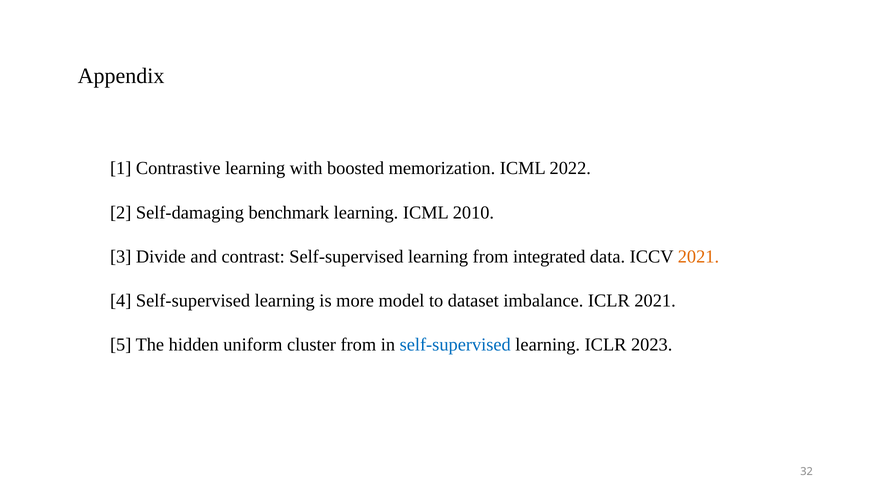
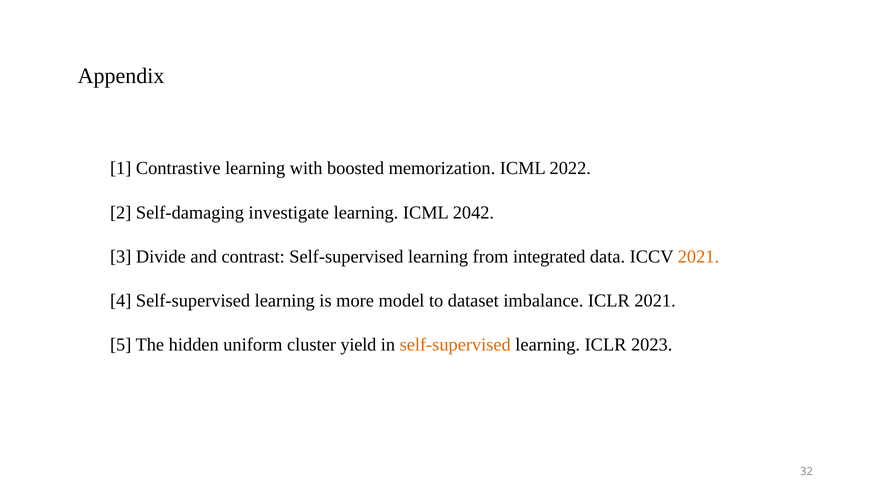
benchmark: benchmark -> investigate (289, 212)
2010: 2010 -> 2042 (473, 212)
cluster from: from -> yield (358, 344)
self-supervised colour: blue -> orange (455, 344)
